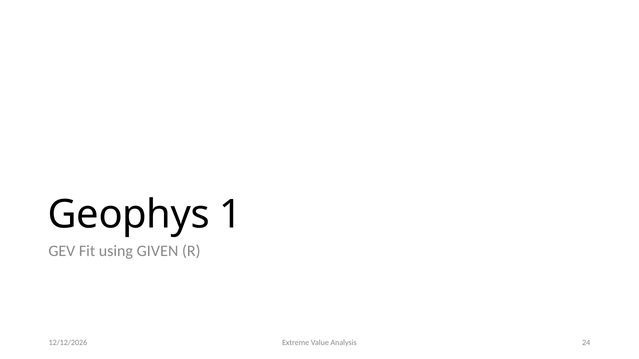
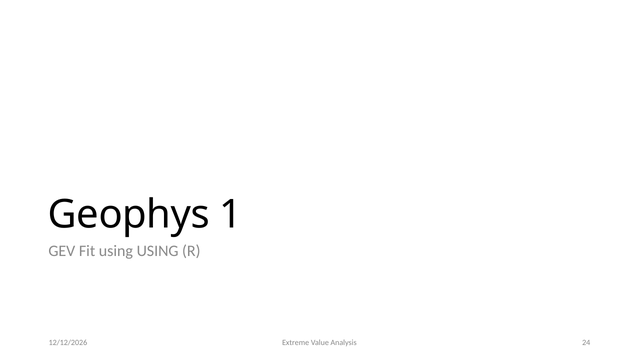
using GIVEN: GIVEN -> USING (158, 251)
